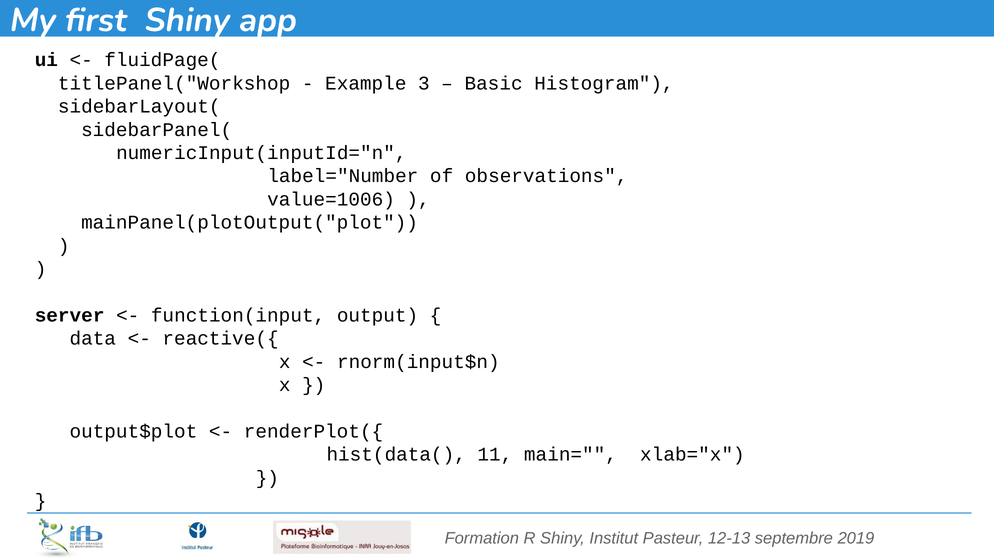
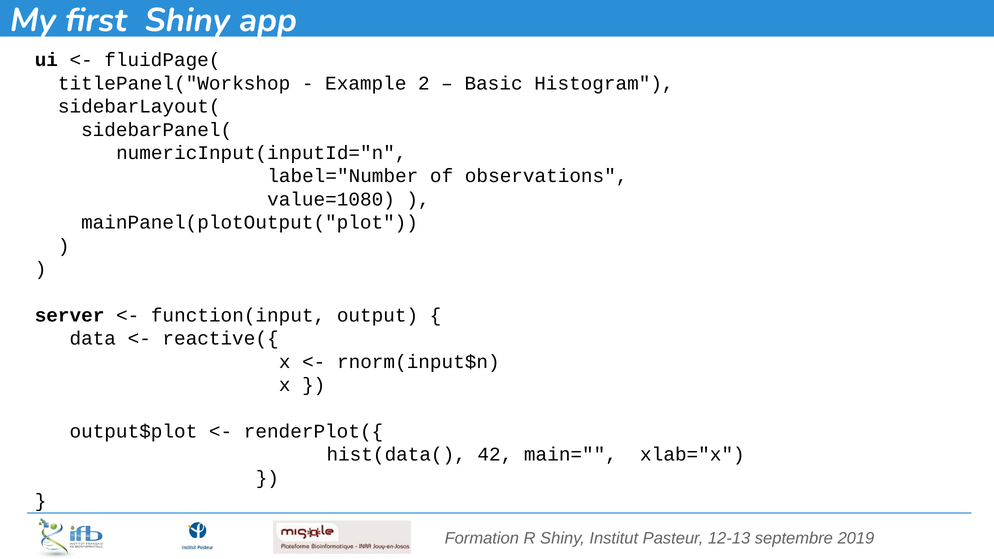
3: 3 -> 2 (424, 83)
value=1006: value=1006 -> value=1080 (331, 199)
11: 11 -> 42 (495, 455)
